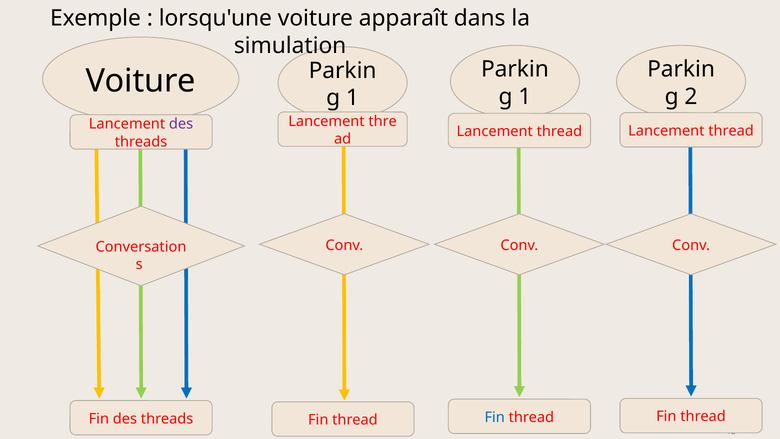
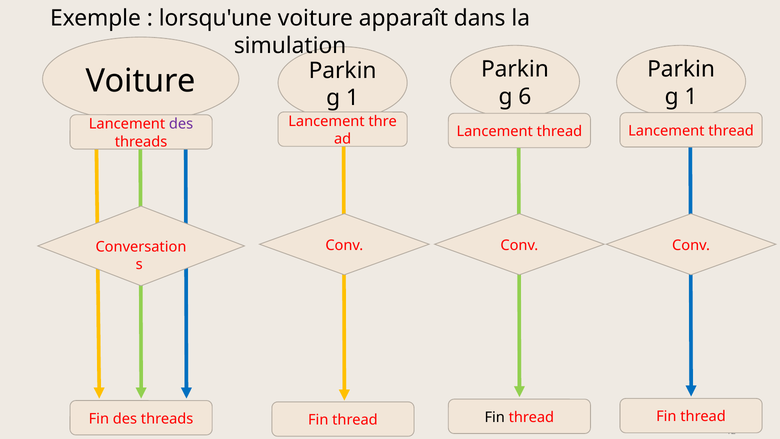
1: 1 -> 6 (525, 97)
2: 2 -> 1 (691, 97)
Fin colour: blue -> black (495, 417)
